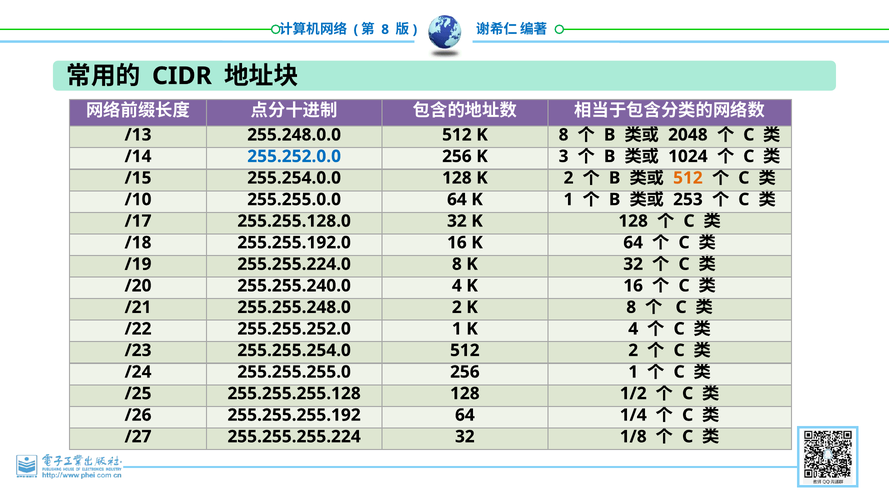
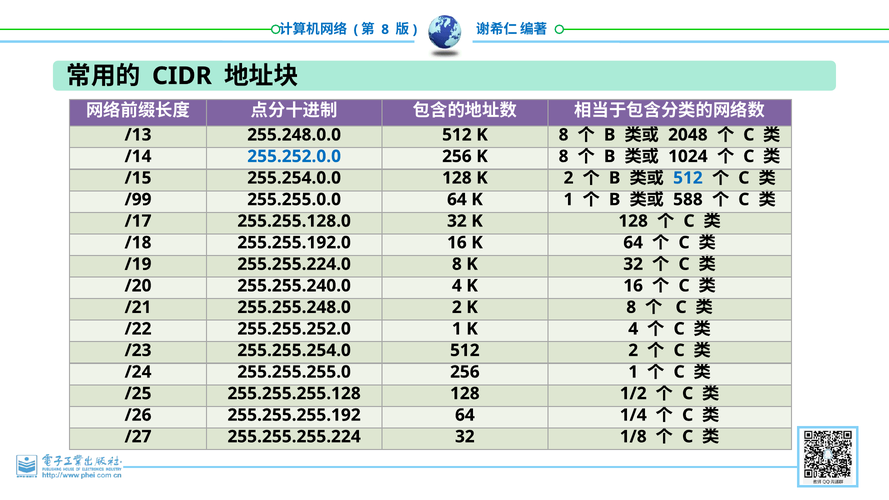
256 K 3: 3 -> 8 (564, 156)
512 colour: orange -> blue (688, 178)
/10: /10 -> /99 (138, 199)
253: 253 -> 588 (688, 199)
